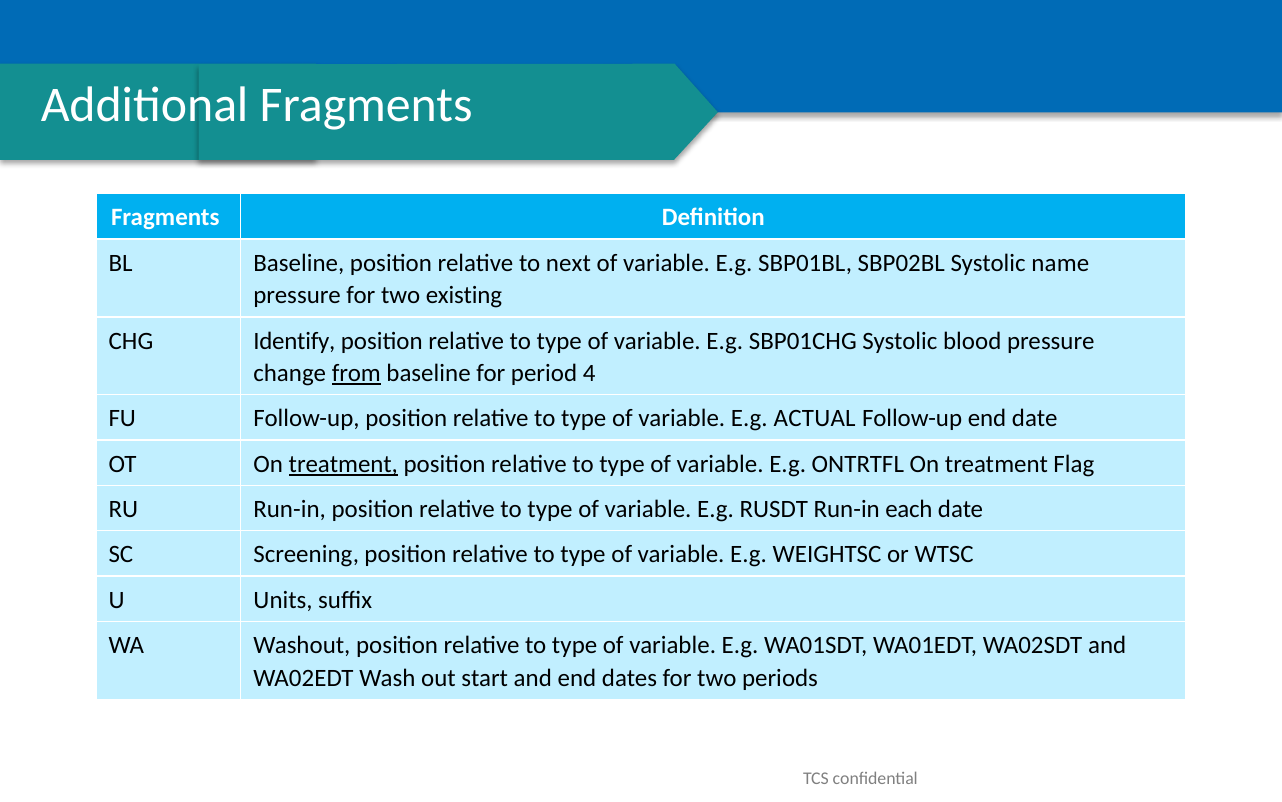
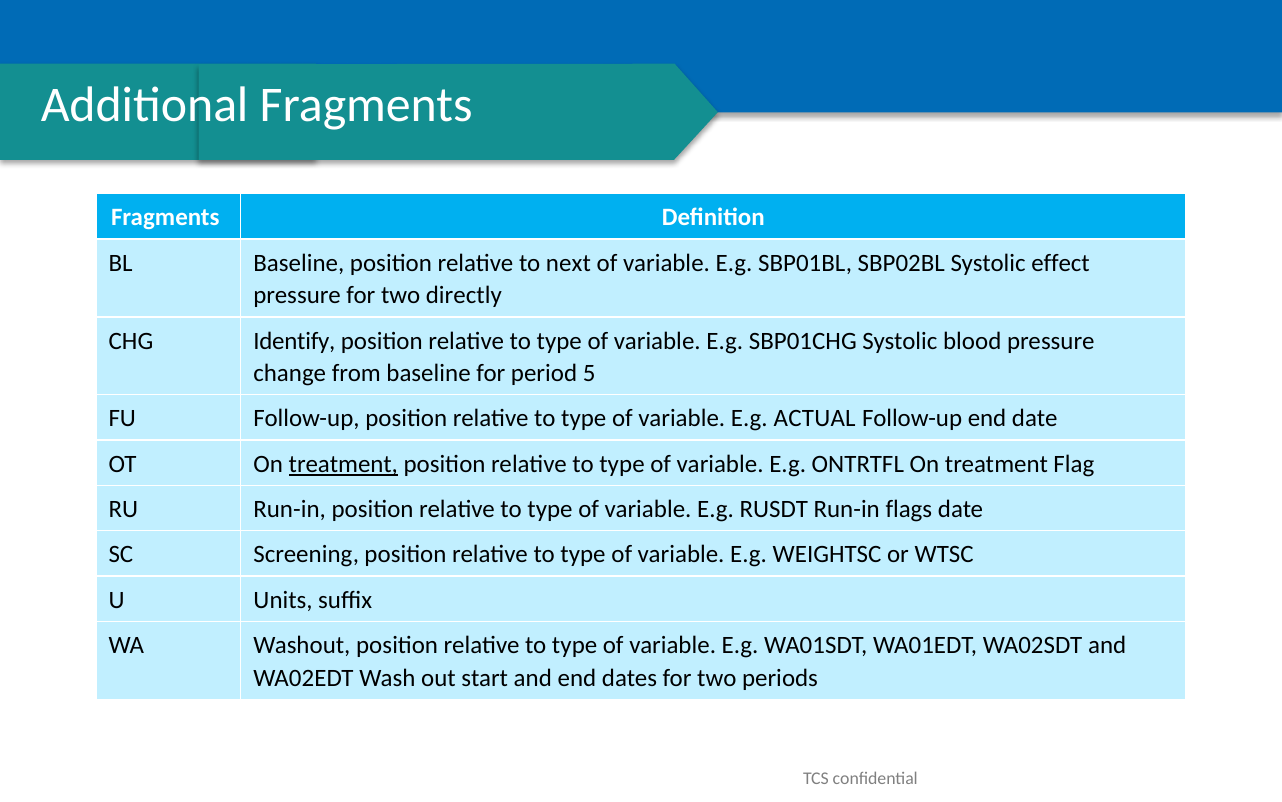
name: name -> effect (1060, 263)
existing: existing -> directly (464, 295)
from underline: present -> none (356, 373)
4: 4 -> 5 (589, 373)
each: each -> flags (909, 509)
